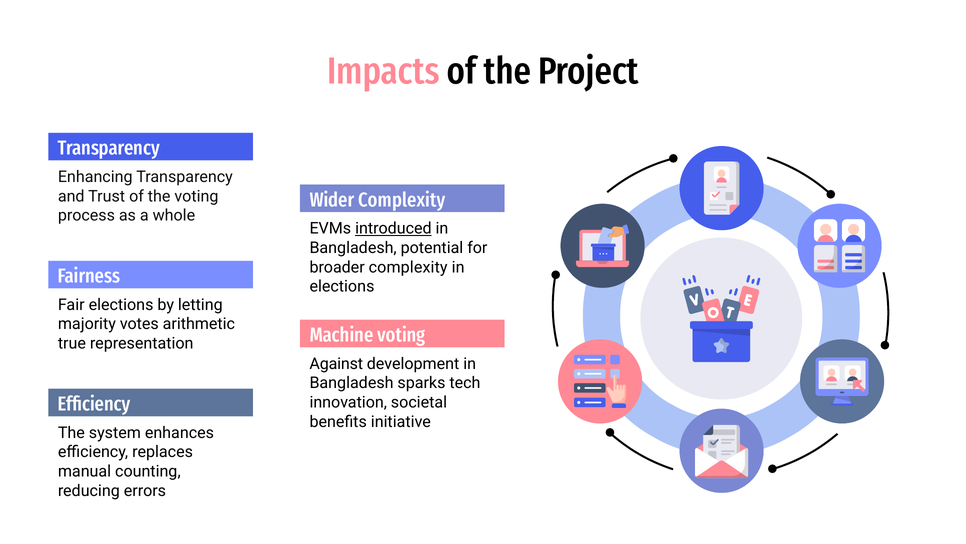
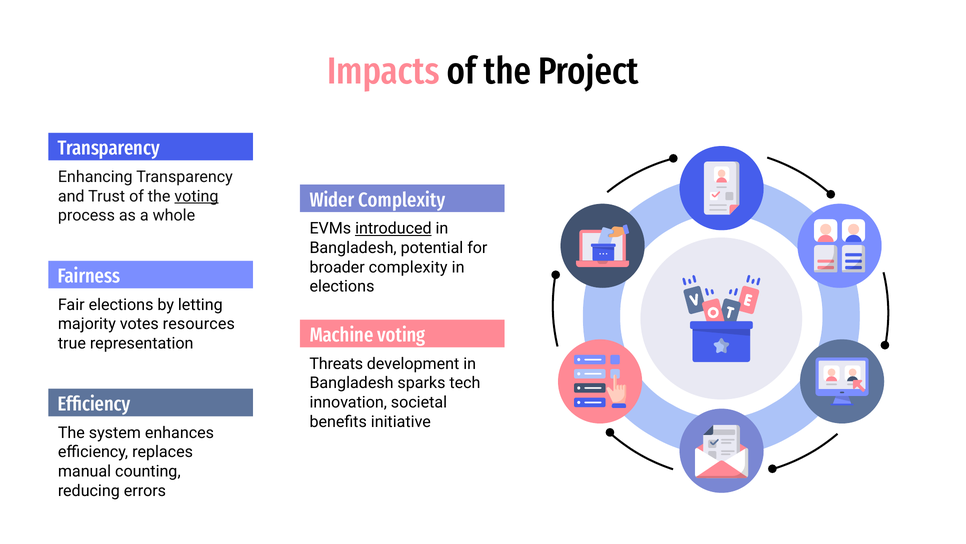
voting underline: none -> present (196, 196)
arithmetic: arithmetic -> resources (199, 324)
Against: Against -> Threats (336, 363)
